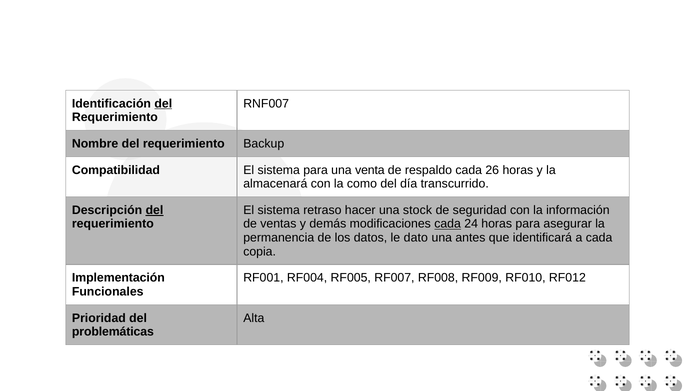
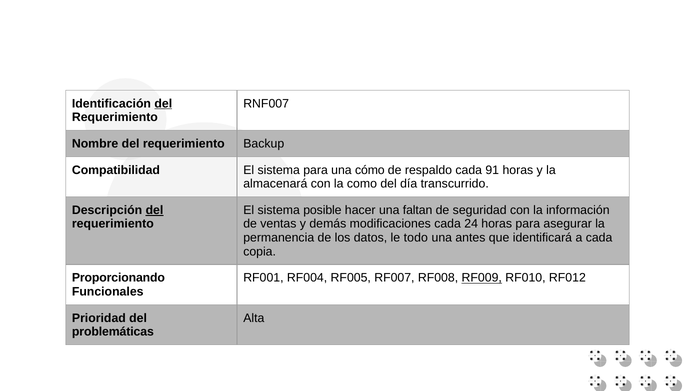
venta: venta -> cómo (370, 170)
26: 26 -> 91 (492, 170)
retraso: retraso -> posible (322, 210)
stock: stock -> faltan (418, 210)
cada underline: present -> none (448, 224)
dato: dato -> todo (416, 238)
Implementación: Implementación -> Proporcionando (118, 278)
RF009 underline: none -> present (482, 278)
